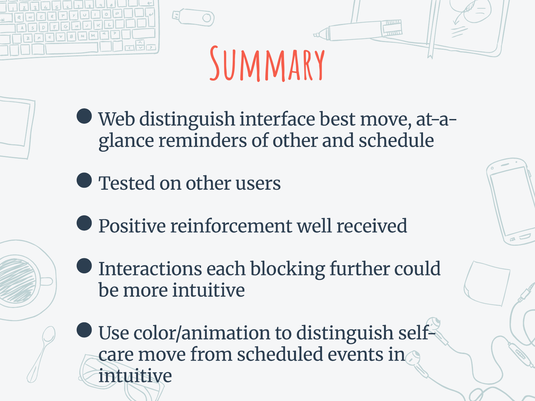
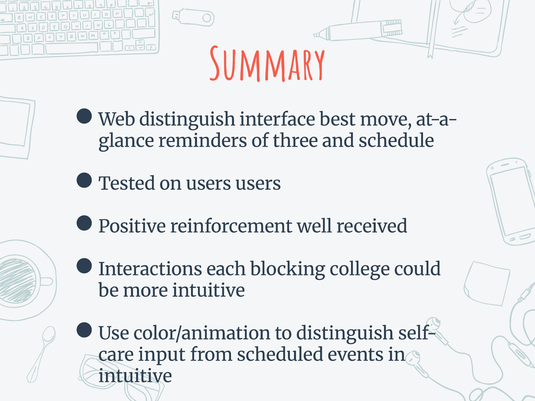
of other: other -> three (295, 141)
on other: other -> users (209, 184)
further: further -> college (360, 270)
move: move -> input (162, 355)
